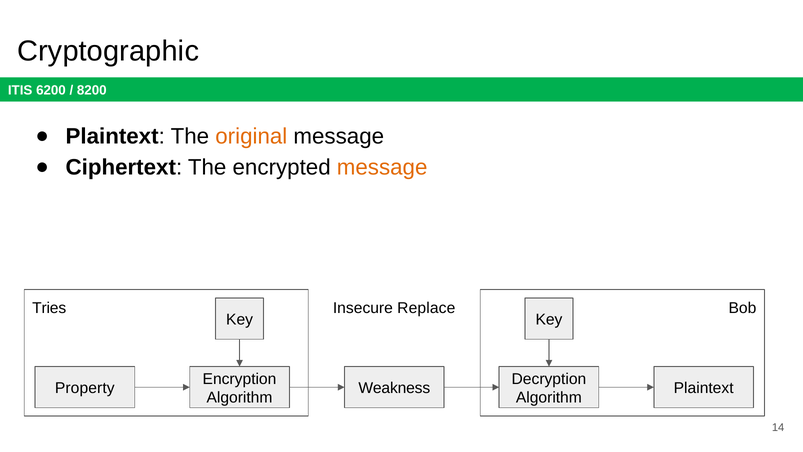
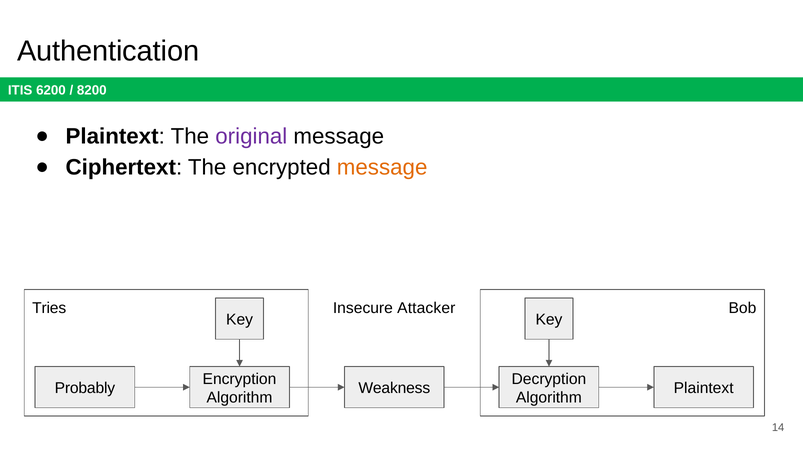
Cryptographic: Cryptographic -> Authentication (108, 51)
original colour: orange -> purple (251, 137)
Replace: Replace -> Attacker (426, 308)
Property: Property -> Probably (85, 388)
